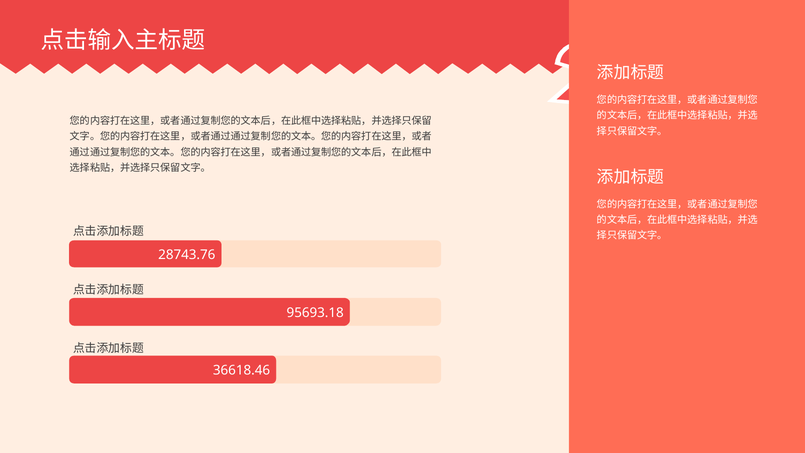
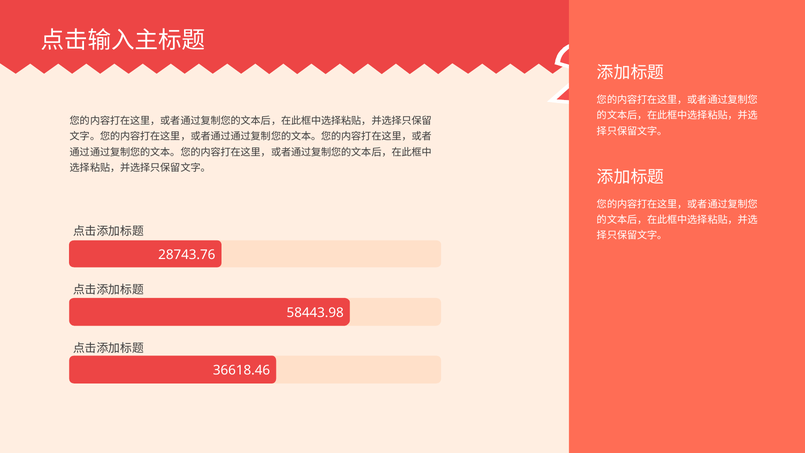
95693.18: 95693.18 -> 58443.98 (315, 313)
